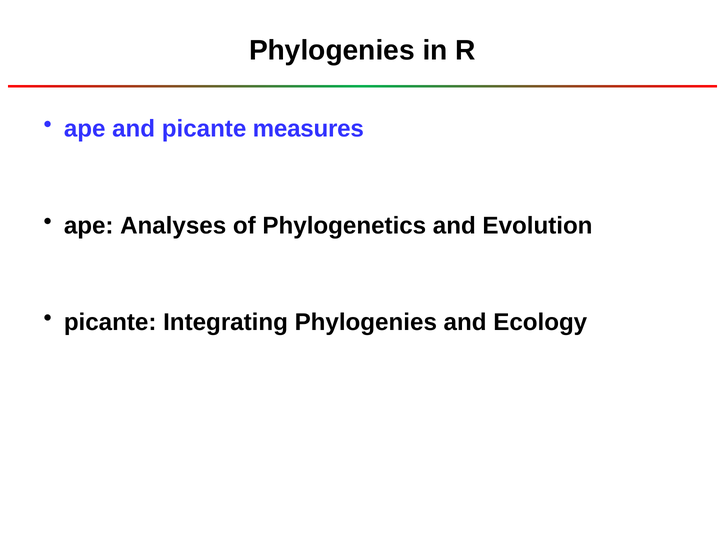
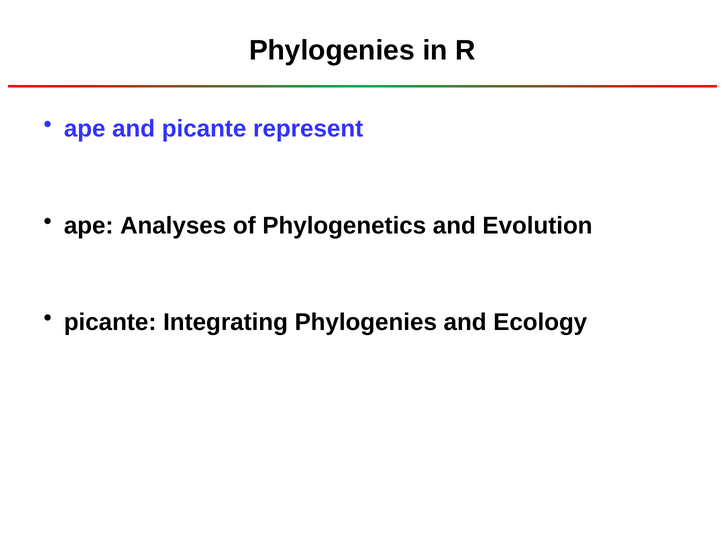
measures: measures -> represent (308, 129)
